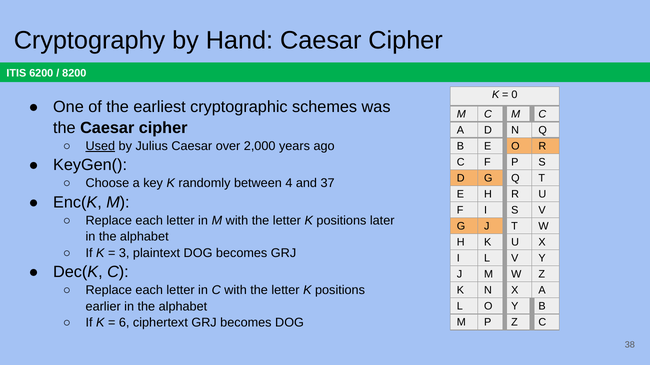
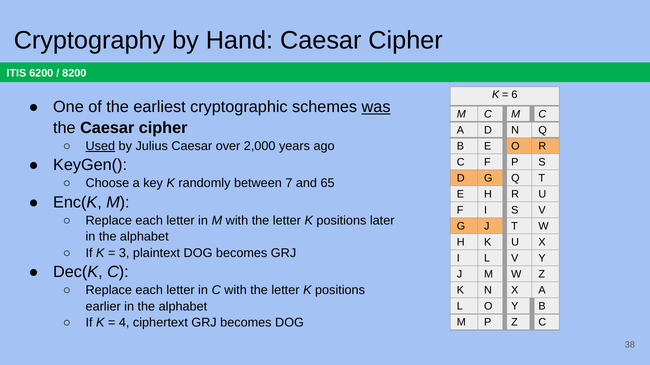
0: 0 -> 6 (514, 95)
was underline: none -> present (376, 107)
4: 4 -> 7 (289, 184)
37: 37 -> 65 (328, 184)
6: 6 -> 4 (124, 323)
